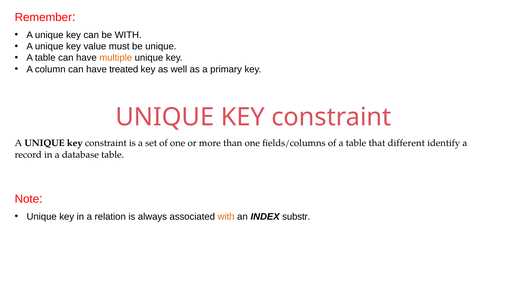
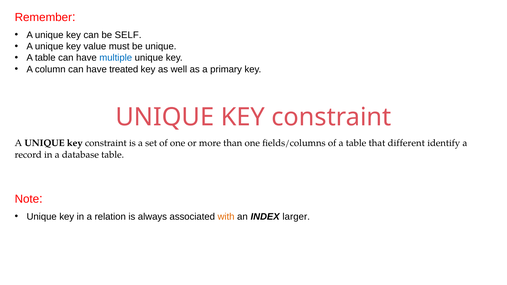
be WITH: WITH -> SELF (128, 35)
multiple colour: orange -> blue (116, 58)
substr: substr -> larger (296, 217)
